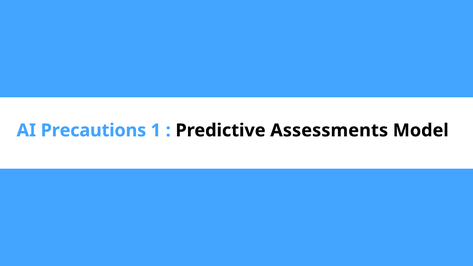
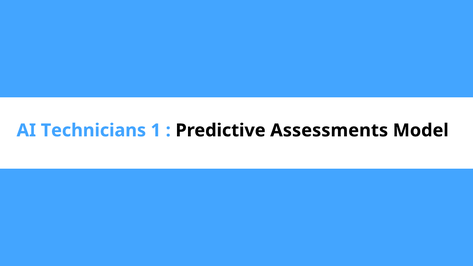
Precautions: Precautions -> Technicians (93, 130)
